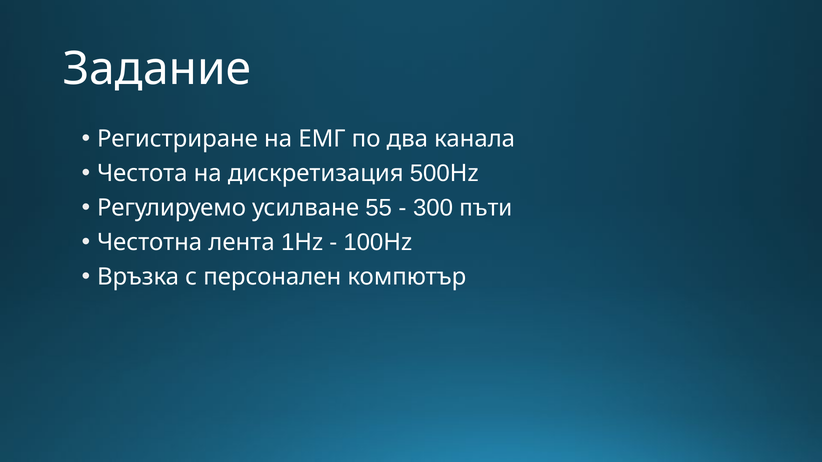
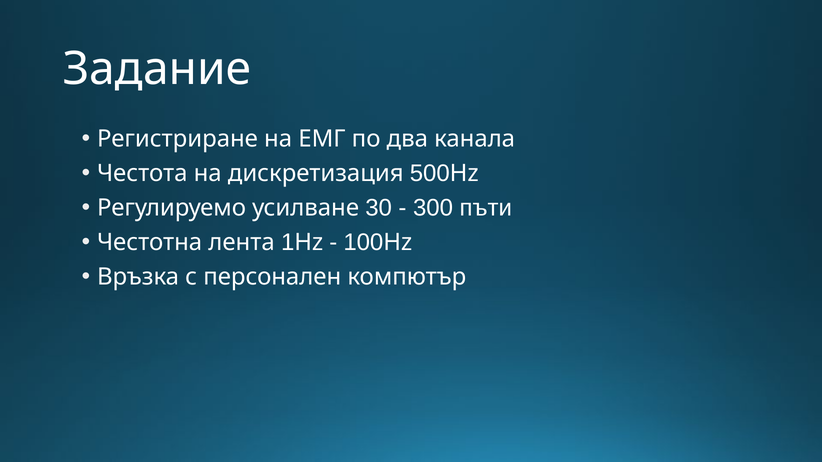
55: 55 -> 30 (379, 208)
